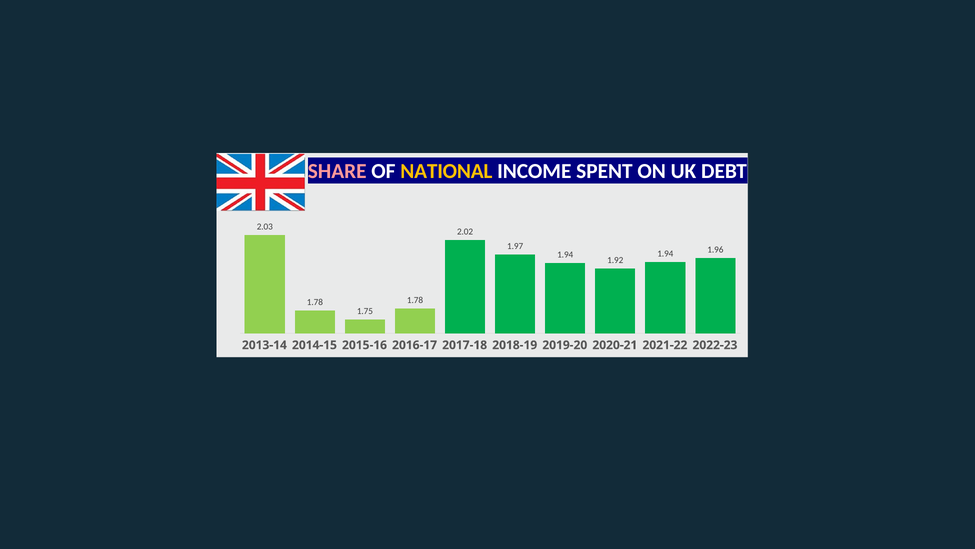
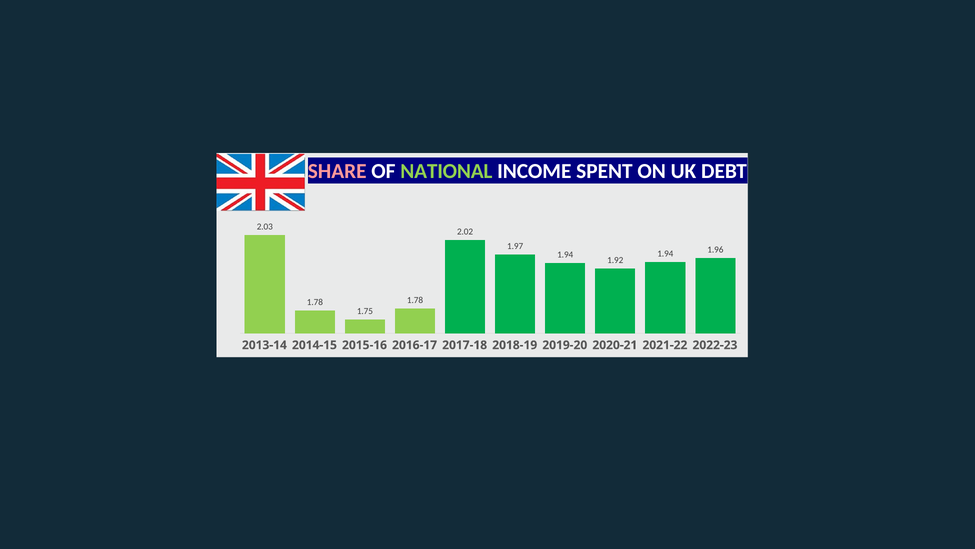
NATIONAL colour: yellow -> light green (446, 171)
